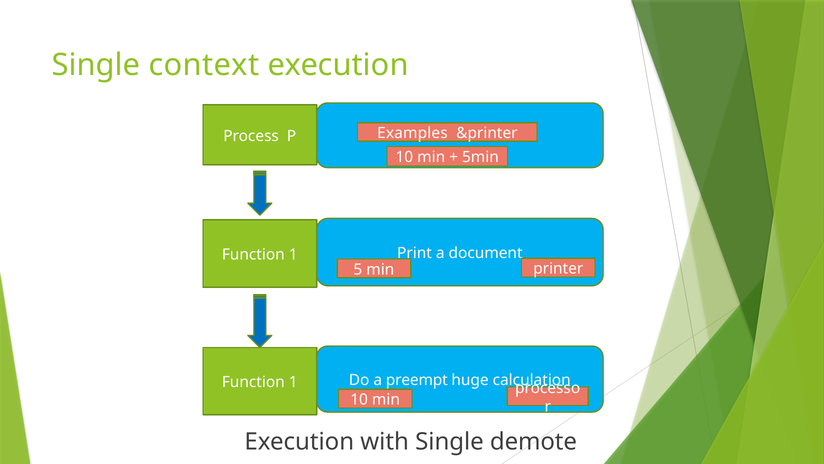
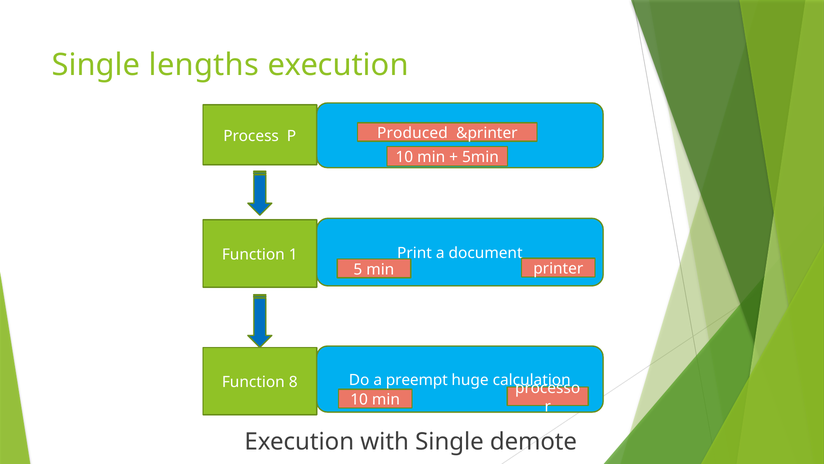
context: context -> lengths (204, 65)
Examples: Examples -> Produced (412, 133)
1: 1 -> 8 (293, 382)
